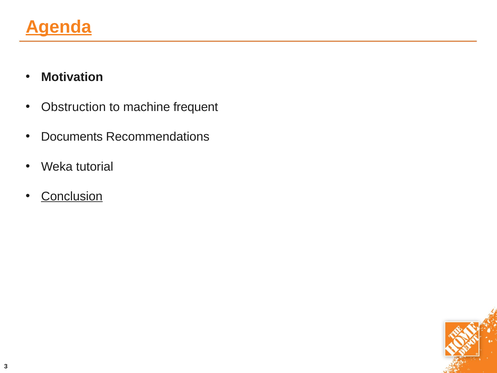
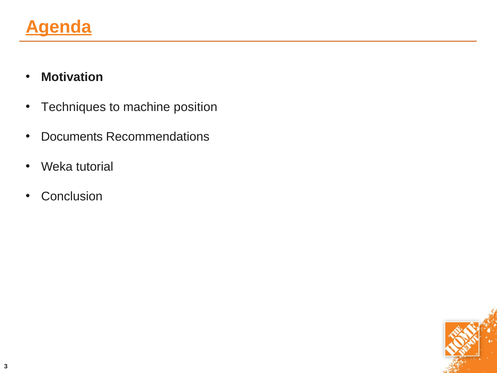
Obstruction: Obstruction -> Techniques (74, 107)
frequent: frequent -> position (196, 107)
Conclusion underline: present -> none (72, 196)
